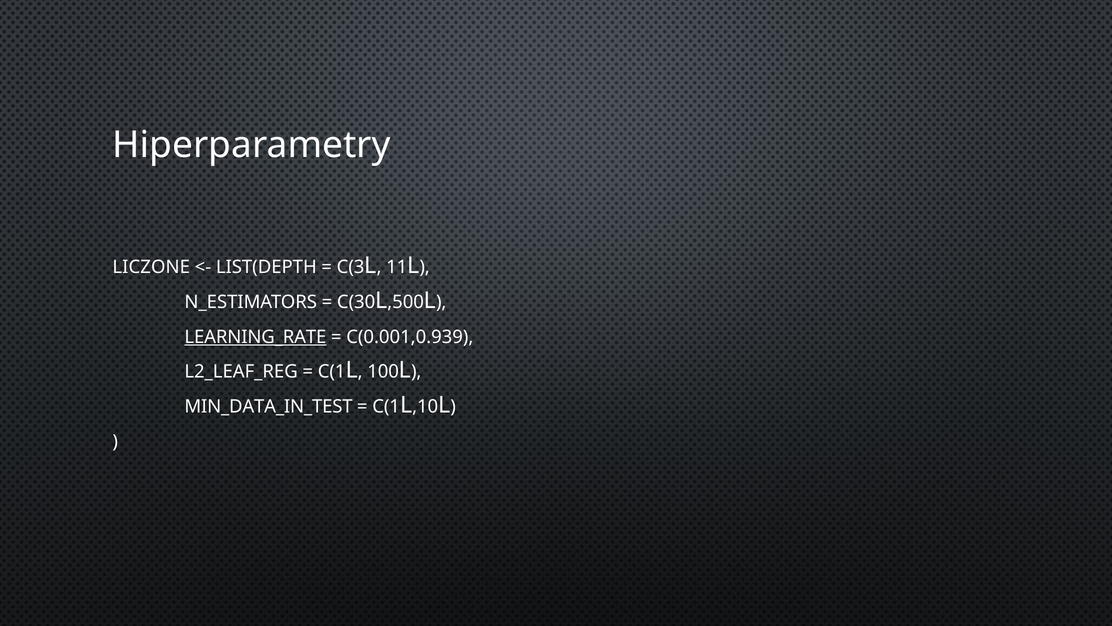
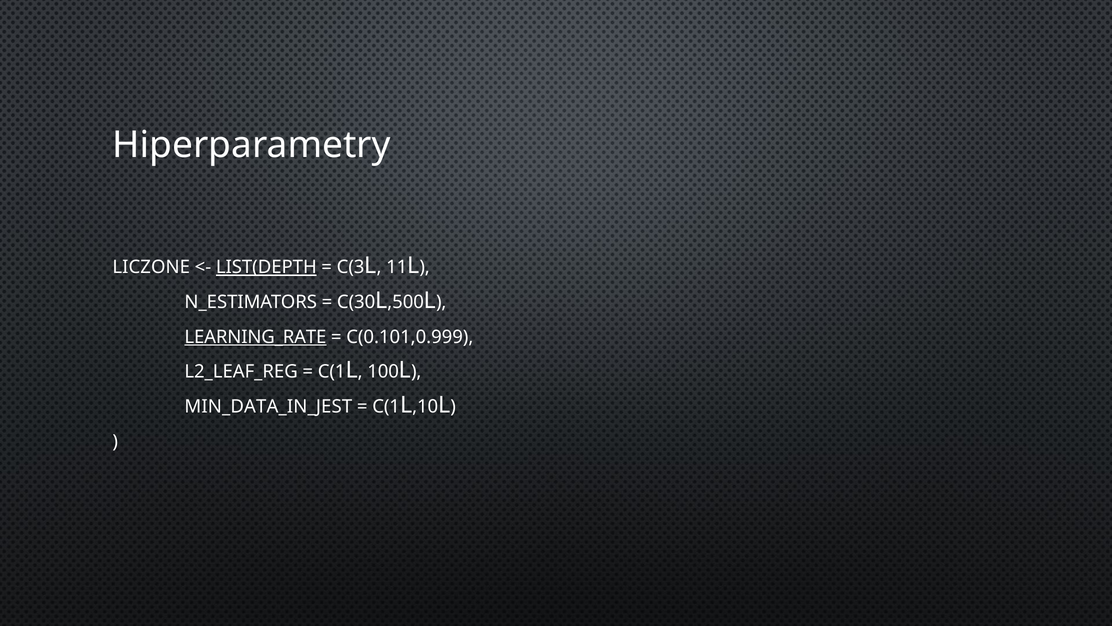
LIST(DEPTH underline: none -> present (266, 267)
C(0.001,0.939: C(0.001,0.939 -> C(0.101,0.999 (410, 337)
MIN_DATA_IN_TEST: MIN_DATA_IN_TEST -> MIN_DATA_IN_JEST (268, 406)
